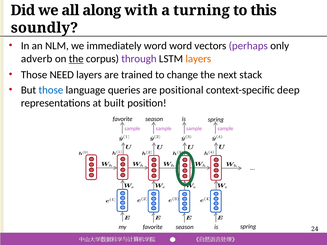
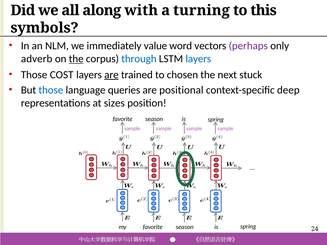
soundly: soundly -> symbols (45, 28)
immediately word: word -> value (155, 46)
through colour: purple -> blue (139, 59)
layers colour: orange -> blue (198, 59)
NEED: NEED -> COST (62, 75)
are underline: none -> present (111, 75)
change: change -> chosen (182, 75)
stack: stack -> stuck (251, 75)
built: built -> sizes (114, 103)
